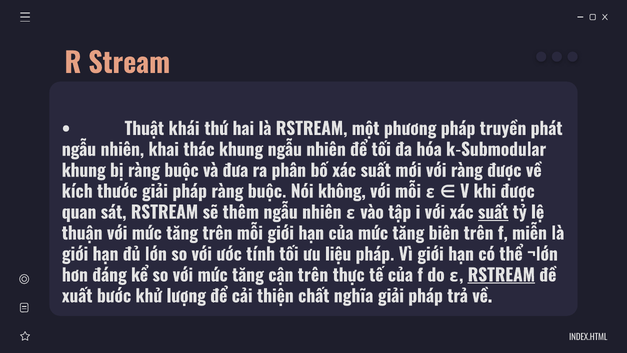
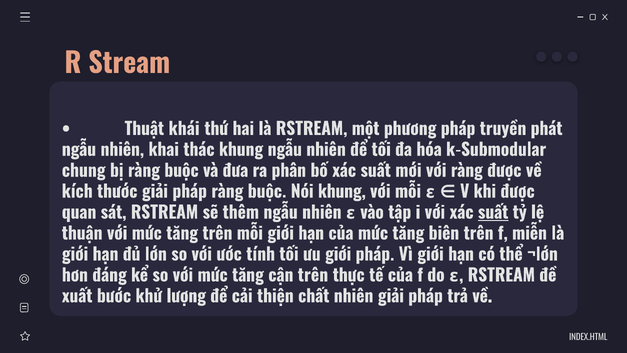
khung: khung -> chung (84, 171)
Nói không: không -> khung (342, 192)
ưu liệu: liệu -> giới (338, 255)
RSTREAM underline: present -> none (501, 275)
chất nghĩa: nghĩa -> nhiên (354, 296)
